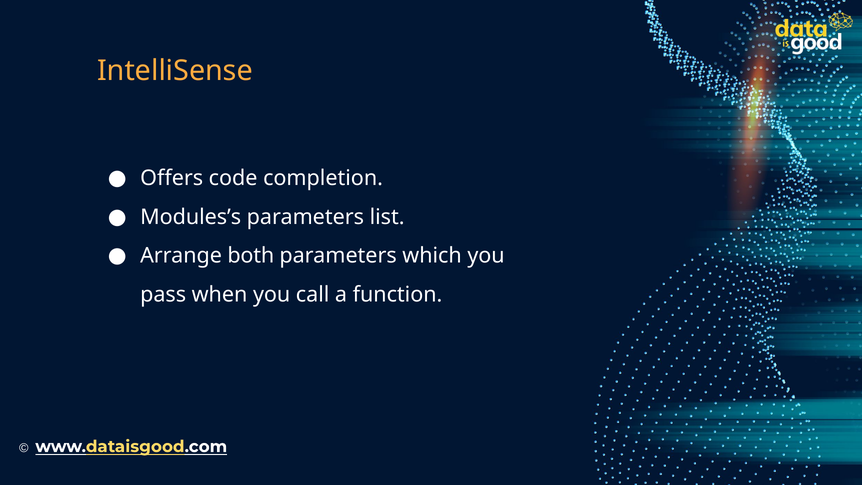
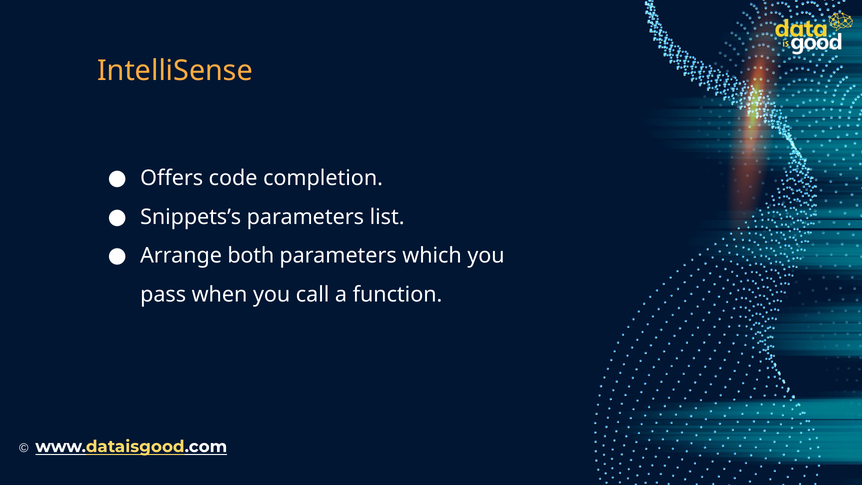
Modules’s: Modules’s -> Snippets’s (191, 217)
